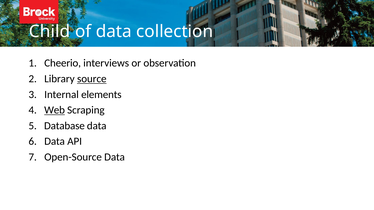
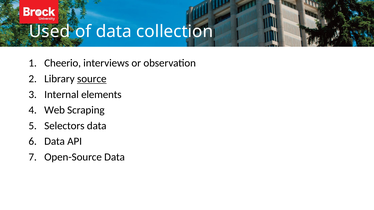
Child: Child -> Used (50, 31)
Web underline: present -> none (55, 110)
Database: Database -> Selectors (64, 126)
